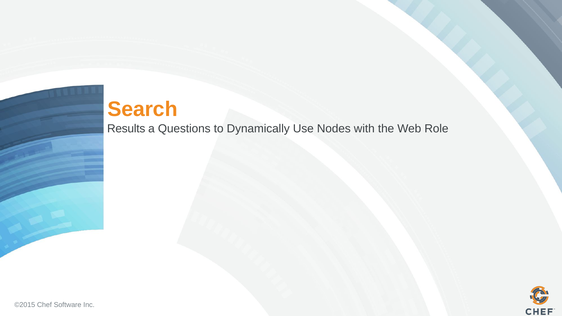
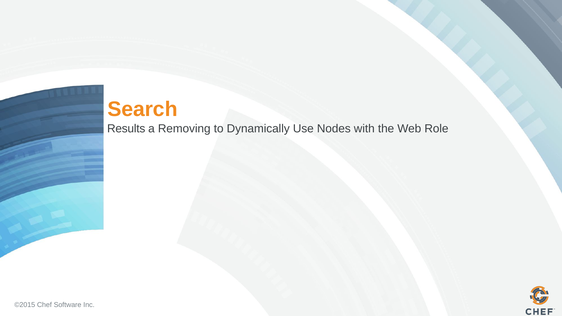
Questions: Questions -> Removing (184, 129)
